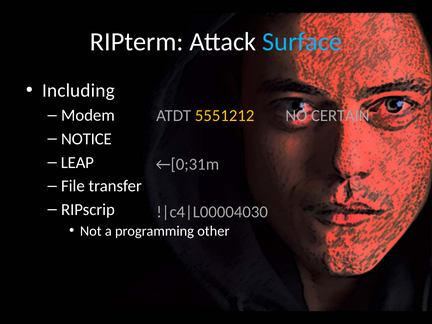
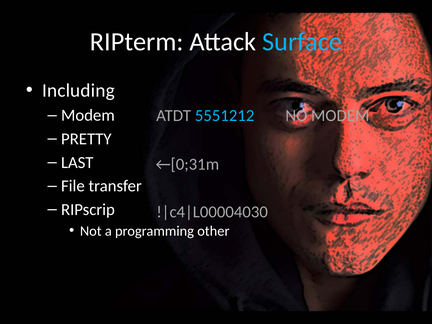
5551212 colour: yellow -> light blue (225, 116)
NO CERTAIN: CERTAIN -> MODEM (340, 115)
NOTICE: NOTICE -> PRETTY (86, 139)
LEAP: LEAP -> LAST (77, 163)
